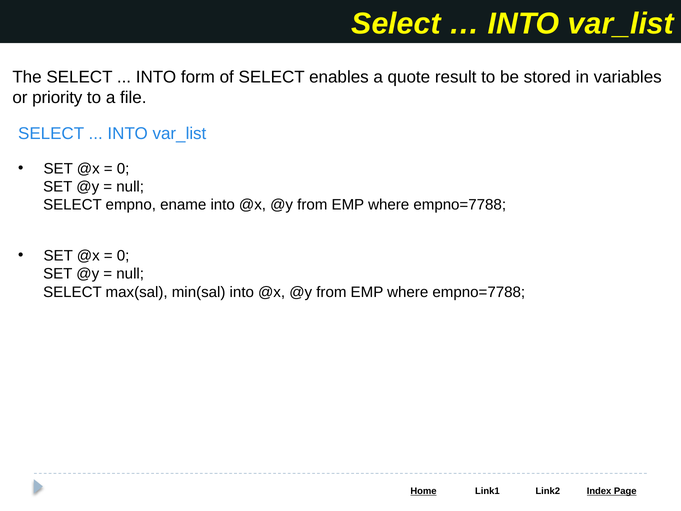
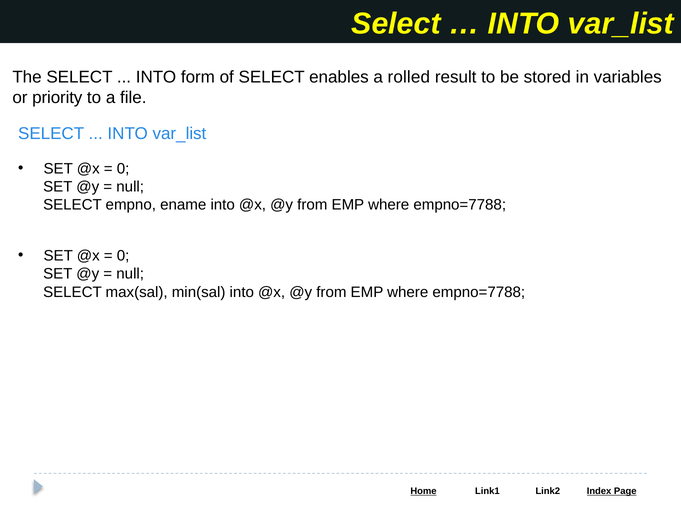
quote: quote -> rolled (409, 77)
